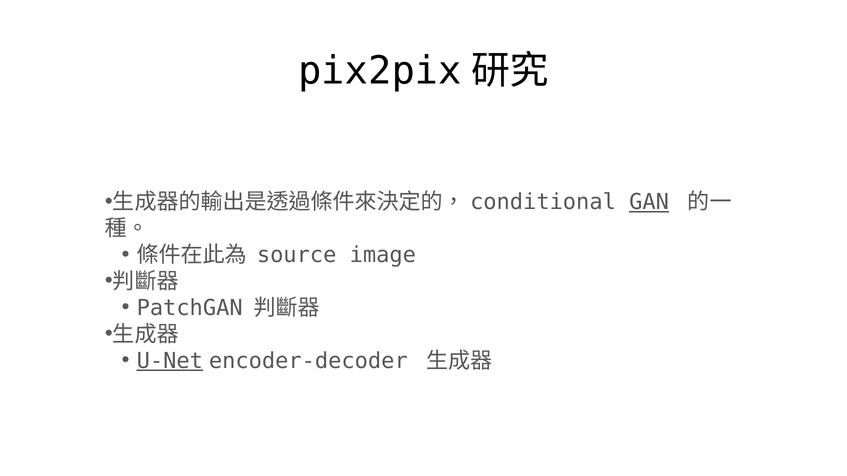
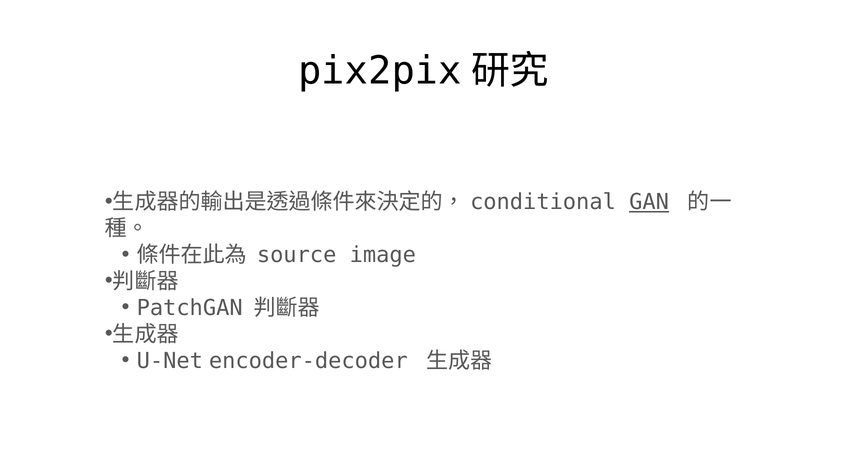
U-Net underline: present -> none (170, 361)
